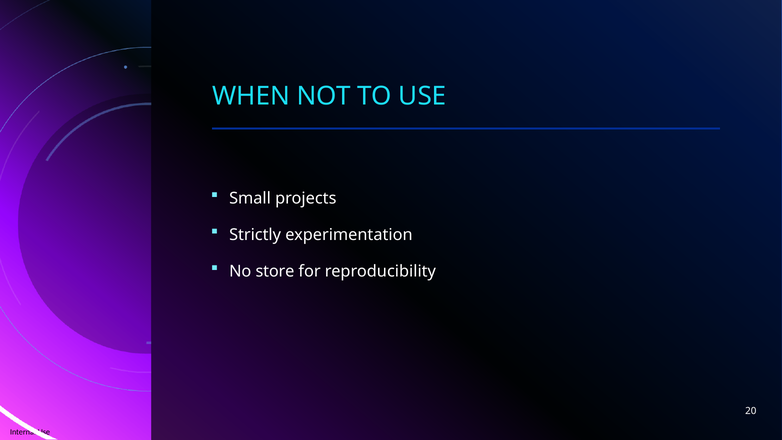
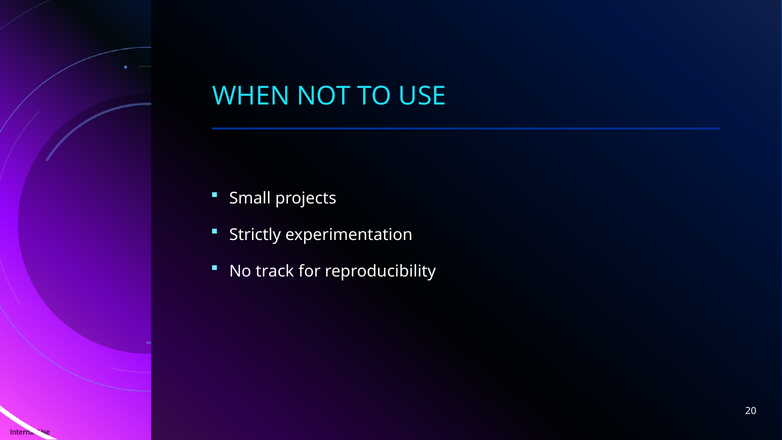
store: store -> track (275, 271)
